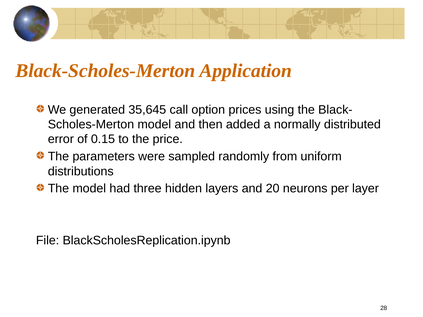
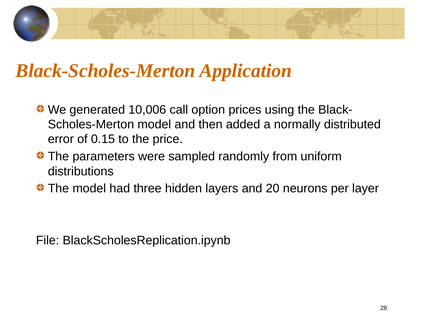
35,645: 35,645 -> 10,006 (147, 110)
